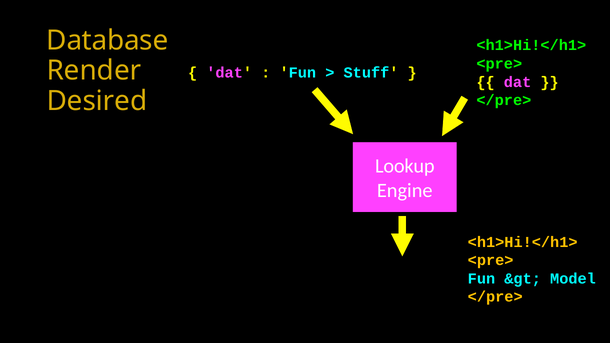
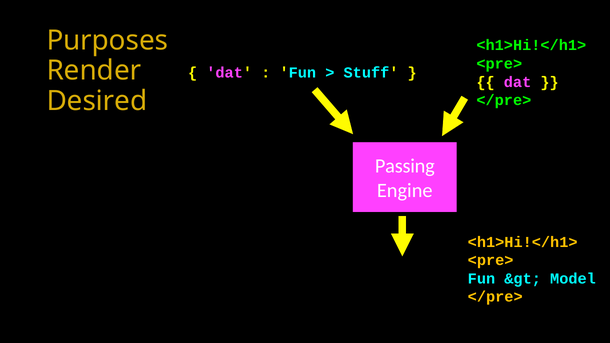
Database: Database -> Purposes (107, 41)
Lookup: Lookup -> Passing (405, 166)
